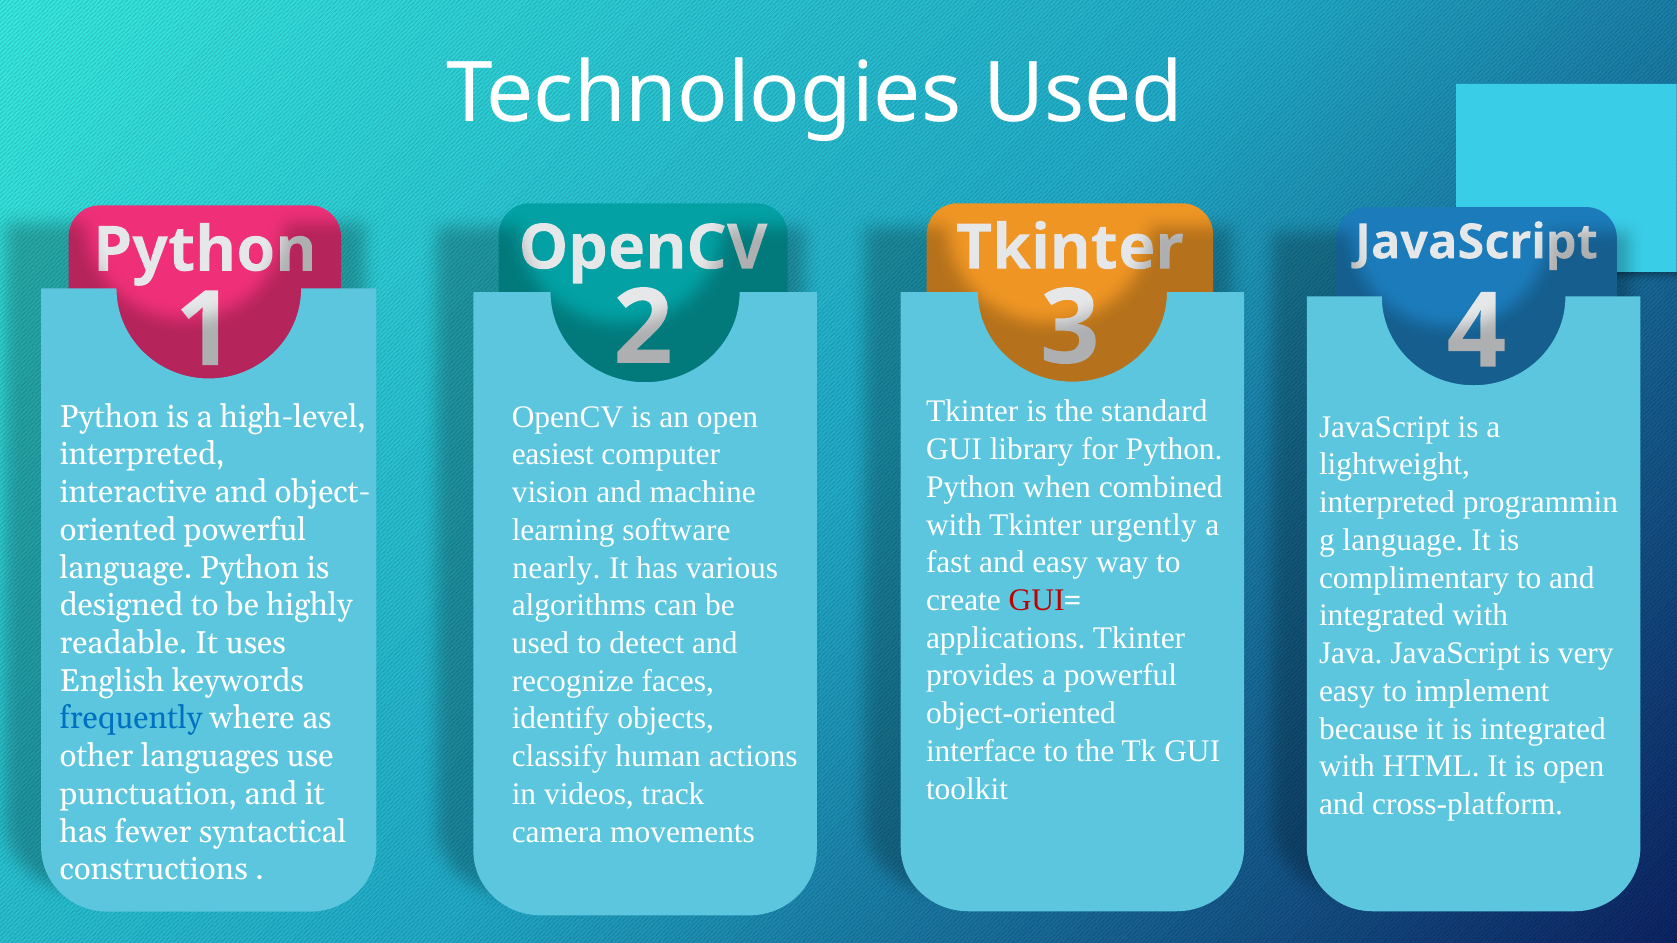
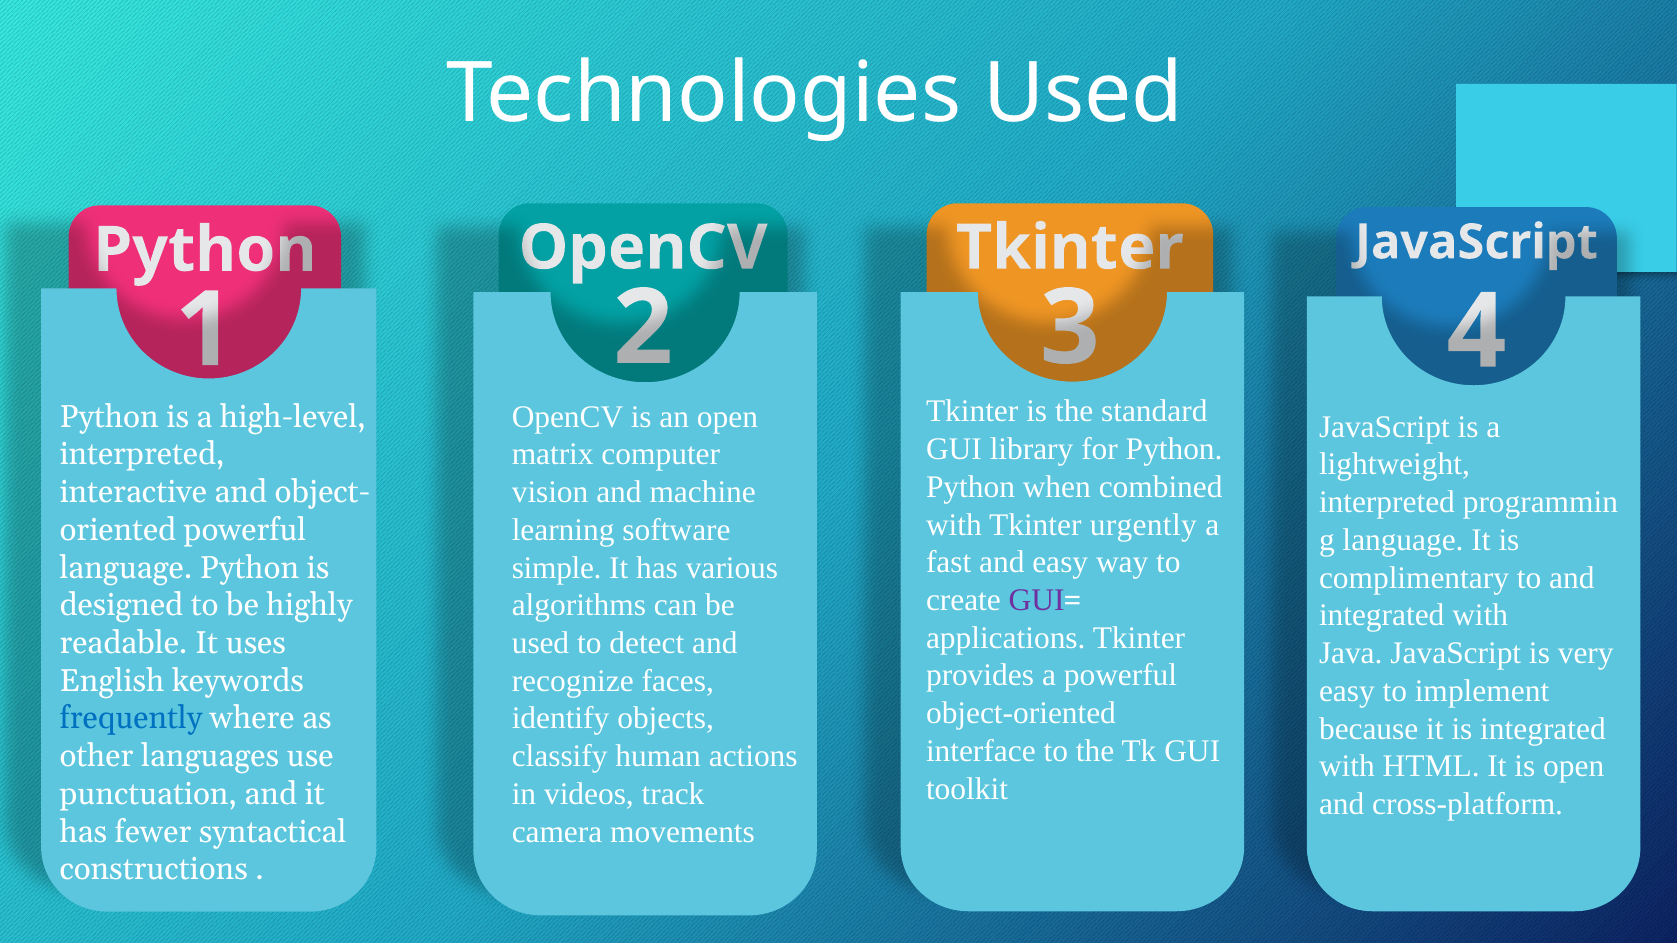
easiest: easiest -> matrix (553, 455)
nearly: nearly -> simple (557, 568)
GUI colour: red -> purple (1037, 600)
